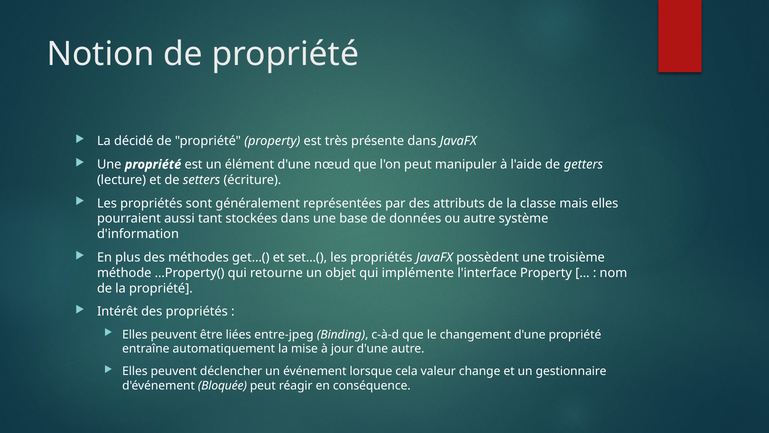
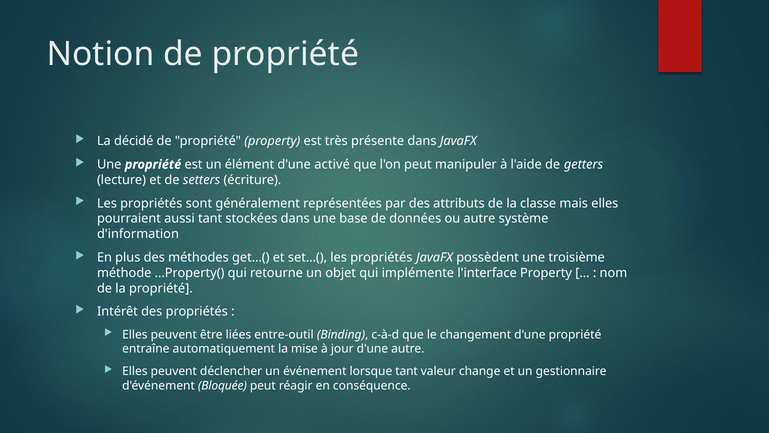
nœud: nœud -> activé (332, 164)
entre-jpeg: entre-jpeg -> entre-outil (284, 334)
lorsque cela: cela -> tant (407, 371)
